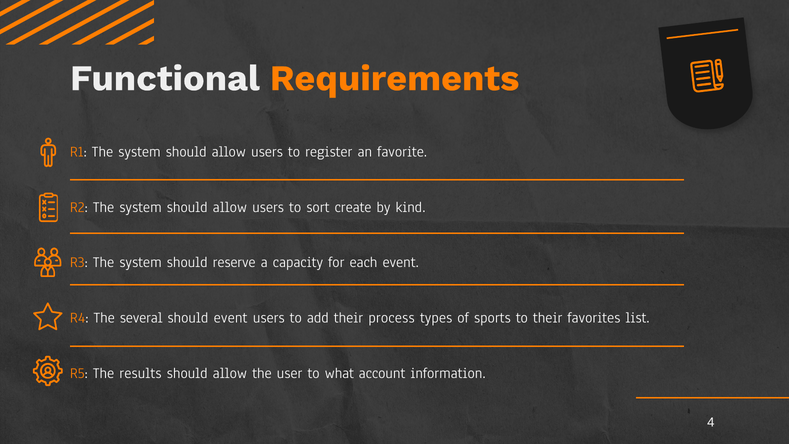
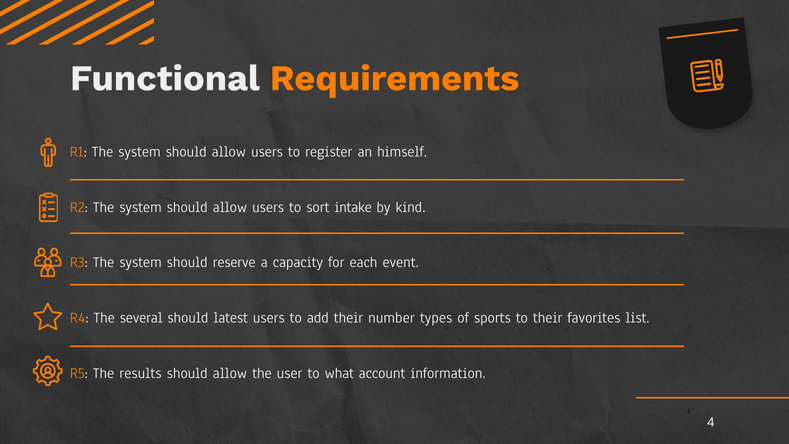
favorite: favorite -> himself (402, 152)
create: create -> intake (353, 207)
should event: event -> latest (231, 318)
process: process -> number (391, 318)
